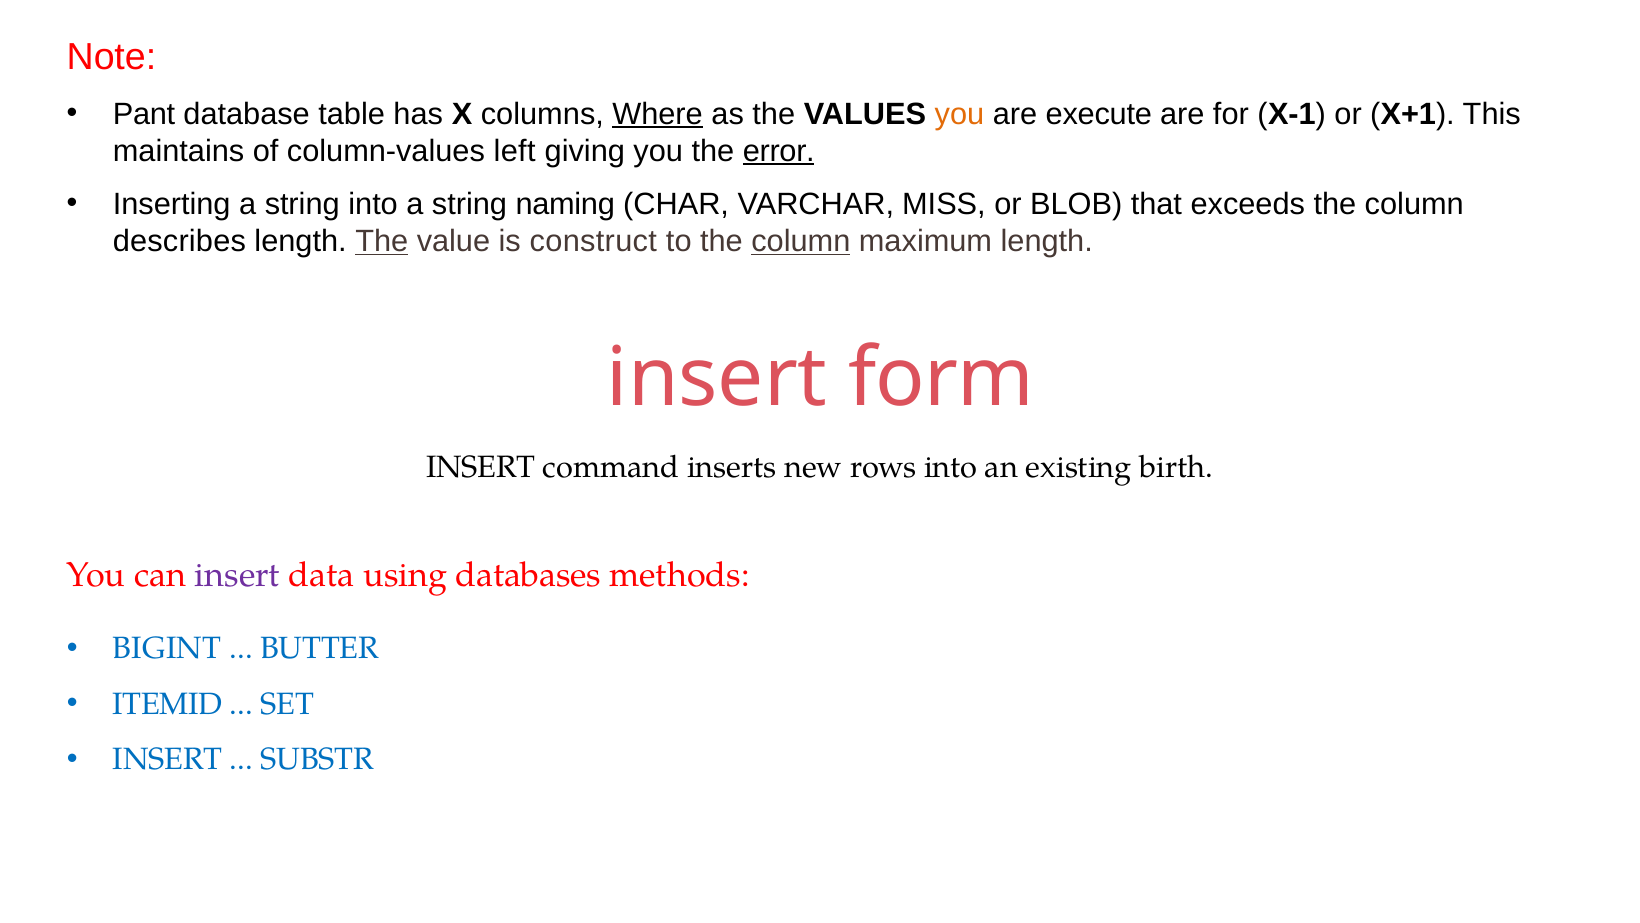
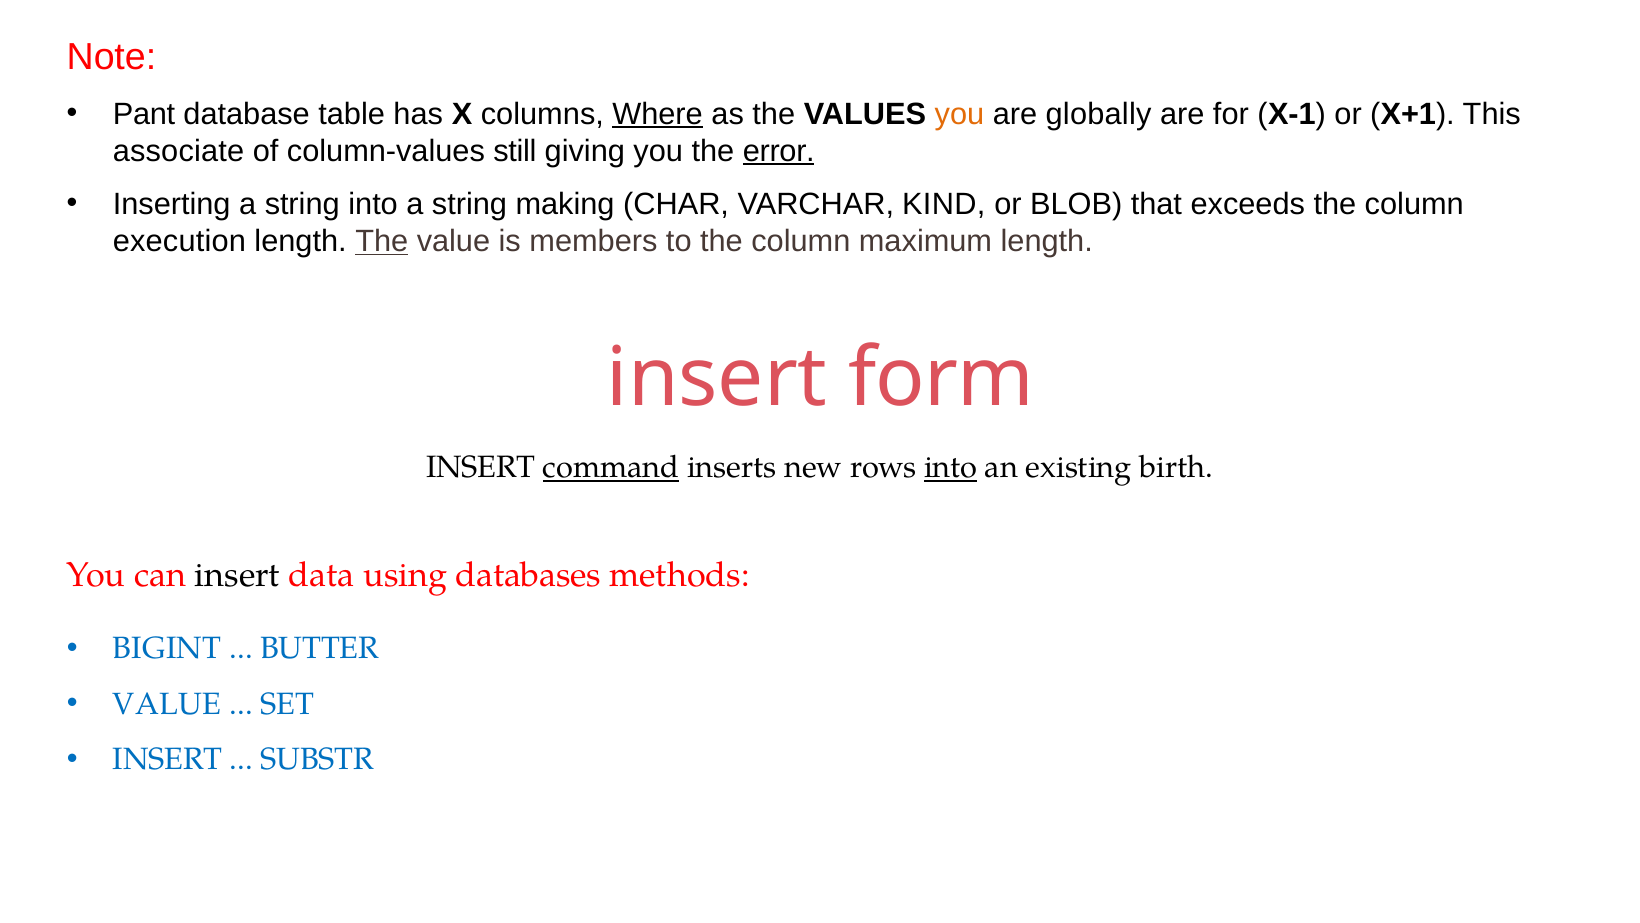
execute: execute -> globally (1099, 114)
maintains: maintains -> associate (178, 151)
left: left -> still (515, 151)
naming: naming -> making (565, 204)
MISS: MISS -> KIND (944, 204)
describes: describes -> execution (179, 241)
construct: construct -> members (593, 241)
column underline: present -> none (801, 241)
command underline: none -> present (611, 467)
into underline: none -> present (951, 467)
insert colour: purple -> black (237, 575)
ITEMID: ITEMID -> VALUE (167, 704)
